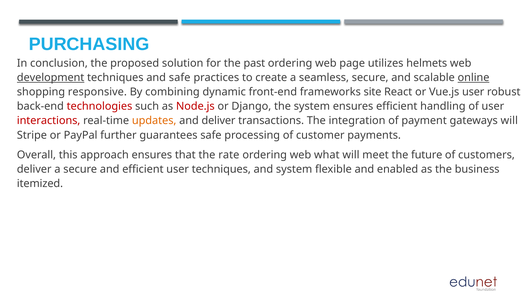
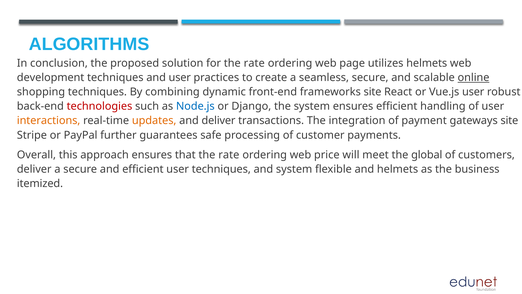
PURCHASING: PURCHASING -> ALGORITHMS (89, 44)
for the past: past -> rate (254, 63)
development underline: present -> none (51, 77)
and safe: safe -> user (180, 77)
shopping responsive: responsive -> techniques (97, 92)
Node.js colour: red -> blue (195, 106)
interactions colour: red -> orange (49, 121)
gateways will: will -> site (509, 121)
what: what -> price (327, 155)
future: future -> global (427, 155)
and enabled: enabled -> helmets (398, 169)
